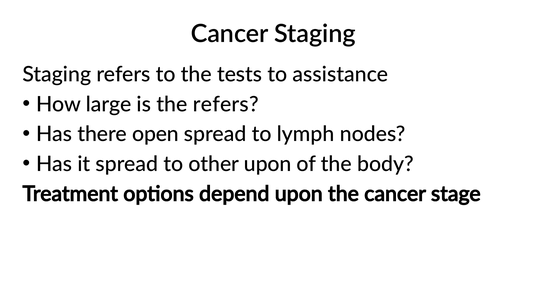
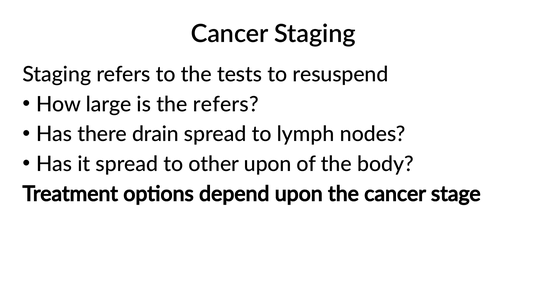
assistance: assistance -> resuspend (340, 75)
open: open -> drain (156, 134)
